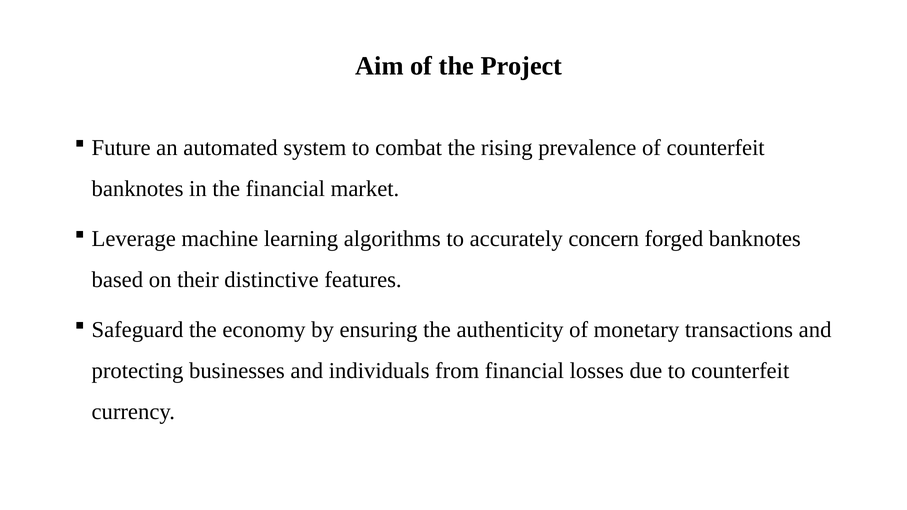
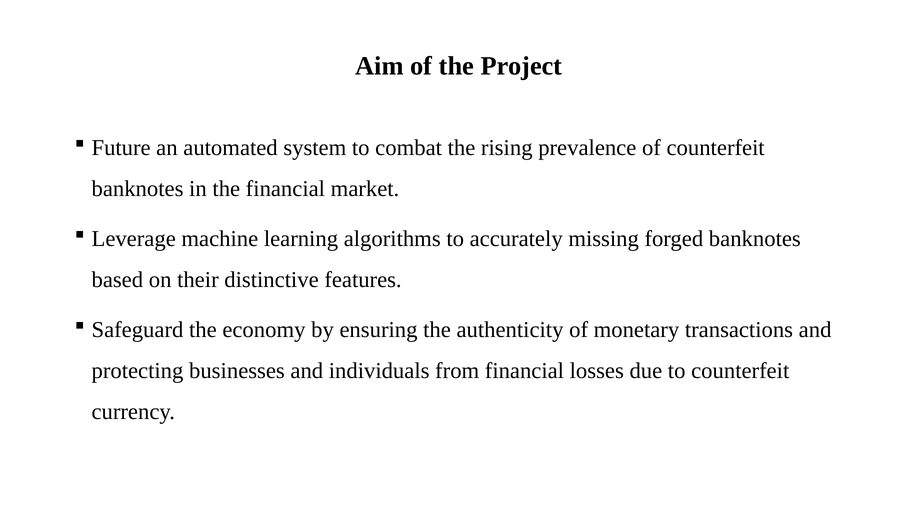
concern: concern -> missing (604, 239)
